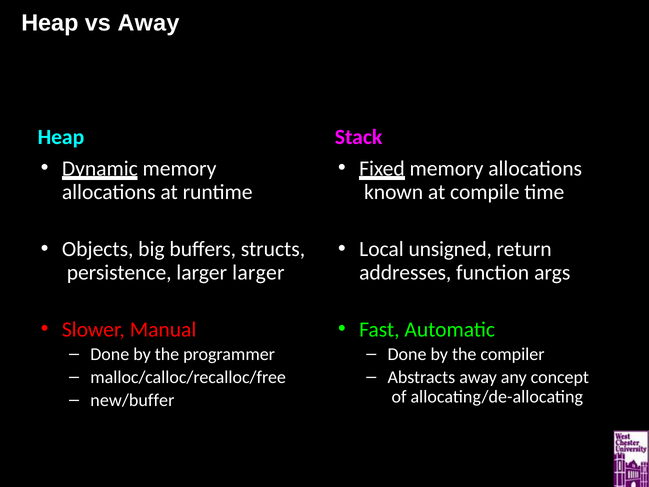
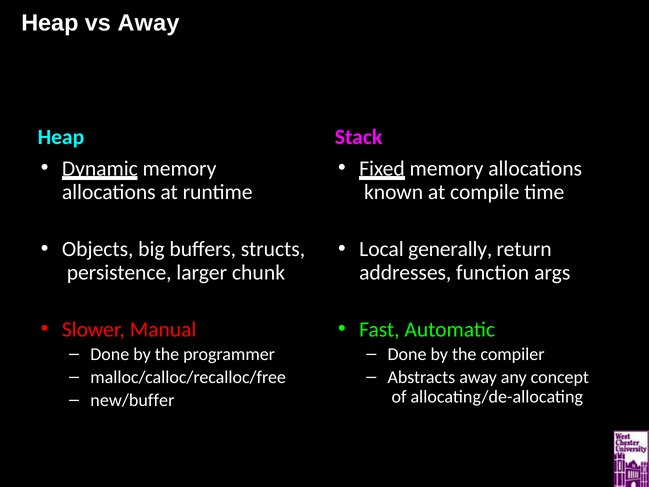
unsigned: unsigned -> generally (450, 249)
larger larger: larger -> chunk (258, 272)
